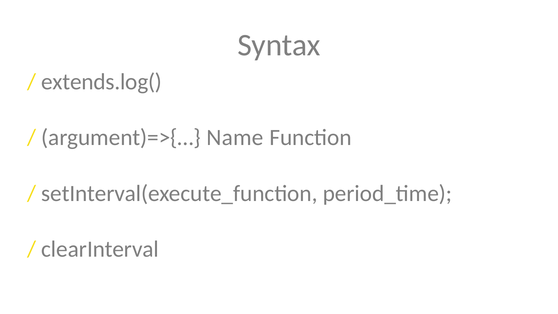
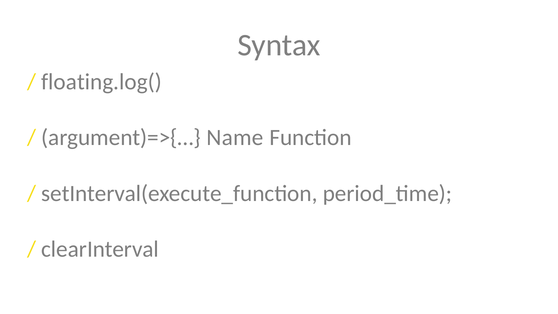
extends.log(: extends.log( -> floating.log( (102, 82)
